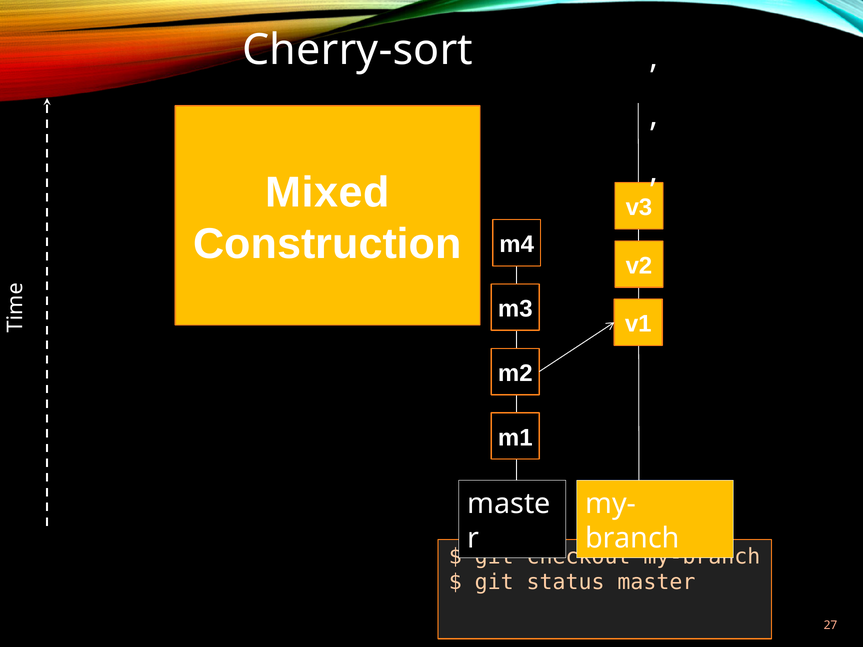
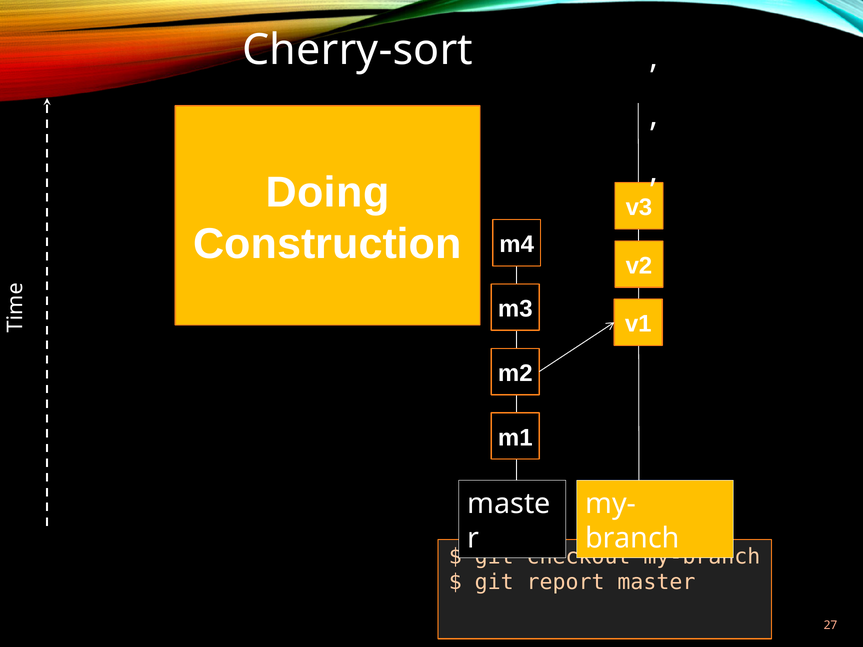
Mixed: Mixed -> Doing (327, 193)
status: status -> report (566, 583)
